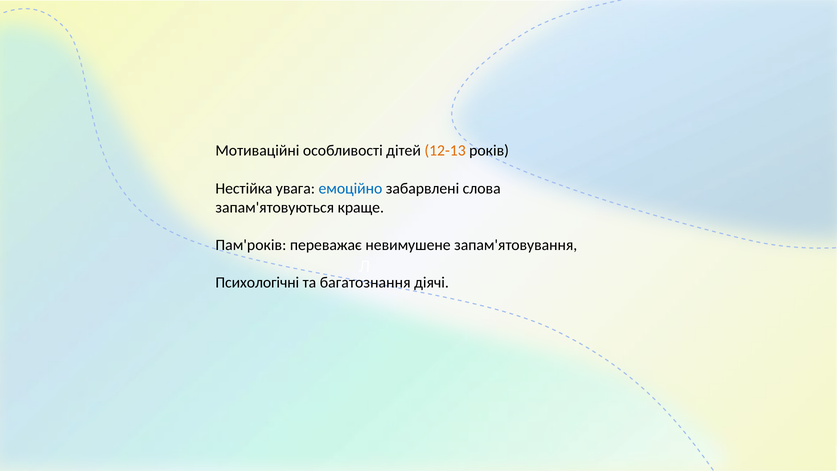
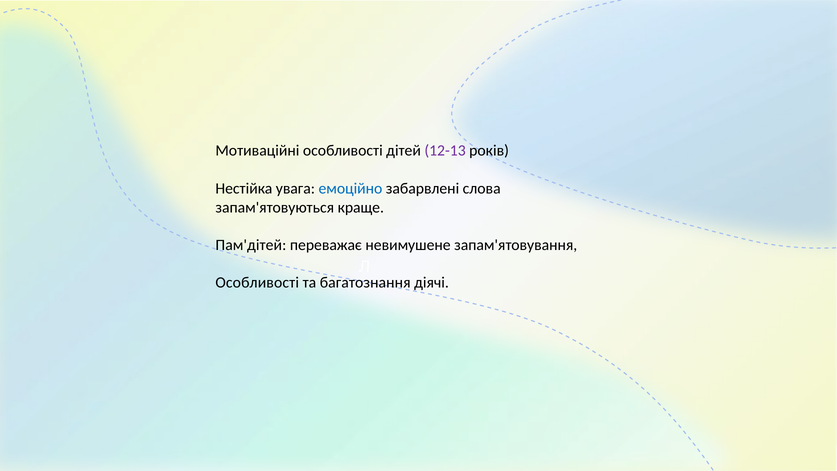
12-13 colour: orange -> purple (445, 151)
Пам'років: Пам'років -> Пам'дітей (251, 245)
Психологічні: Психологічні -> Особливості (257, 283)
